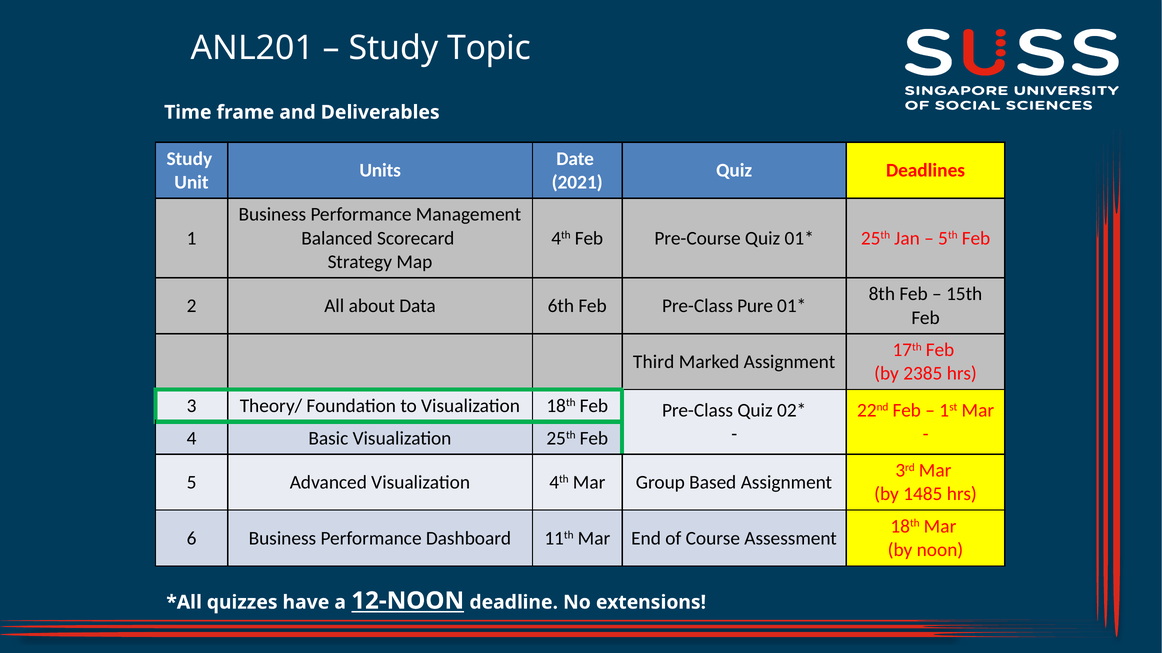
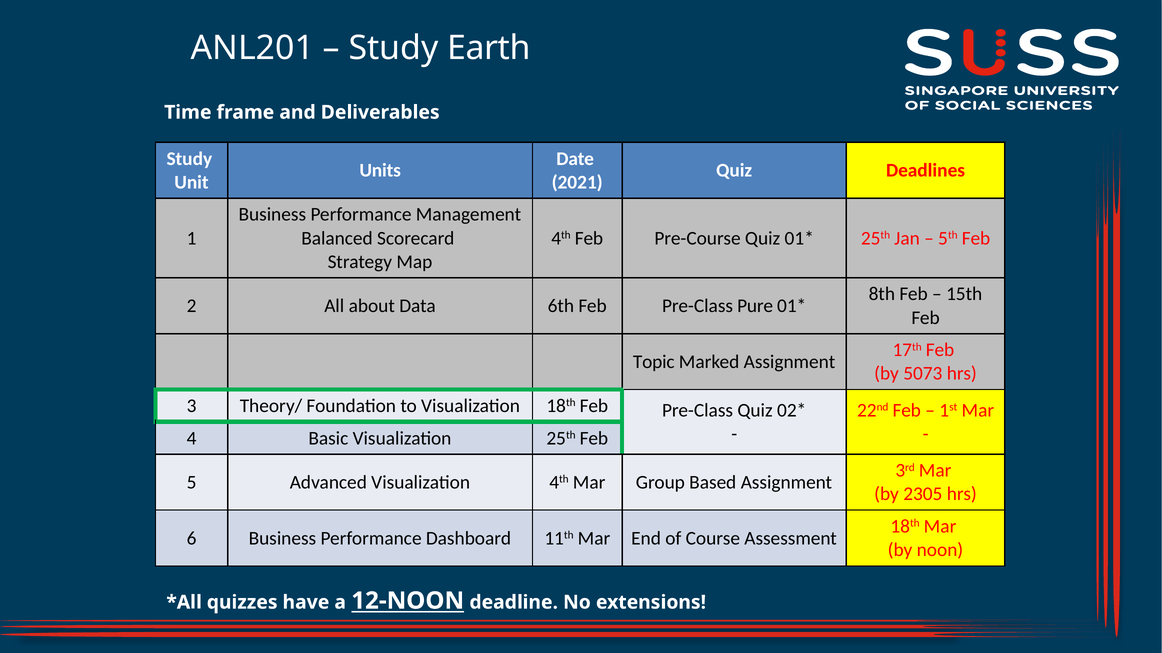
Topic: Topic -> Earth (489, 48)
Third: Third -> Topic (654, 362)
2385: 2385 -> 5073 (923, 374)
1485: 1485 -> 2305 (923, 495)
